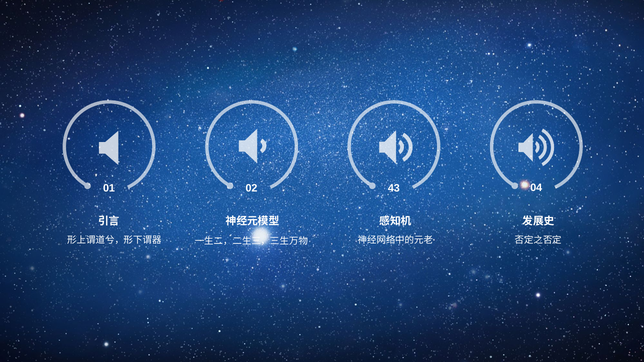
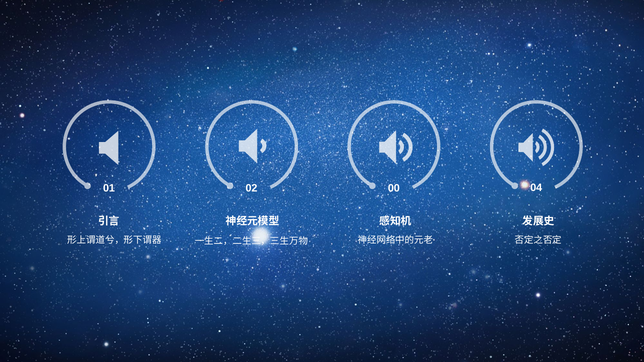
43: 43 -> 00 (394, 189)
